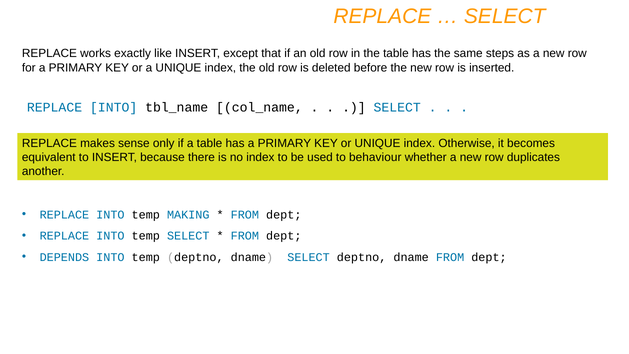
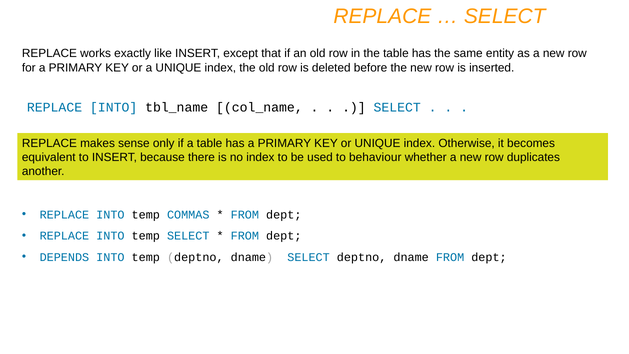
steps: steps -> entity (500, 53)
MAKING: MAKING -> COMMAS (188, 215)
